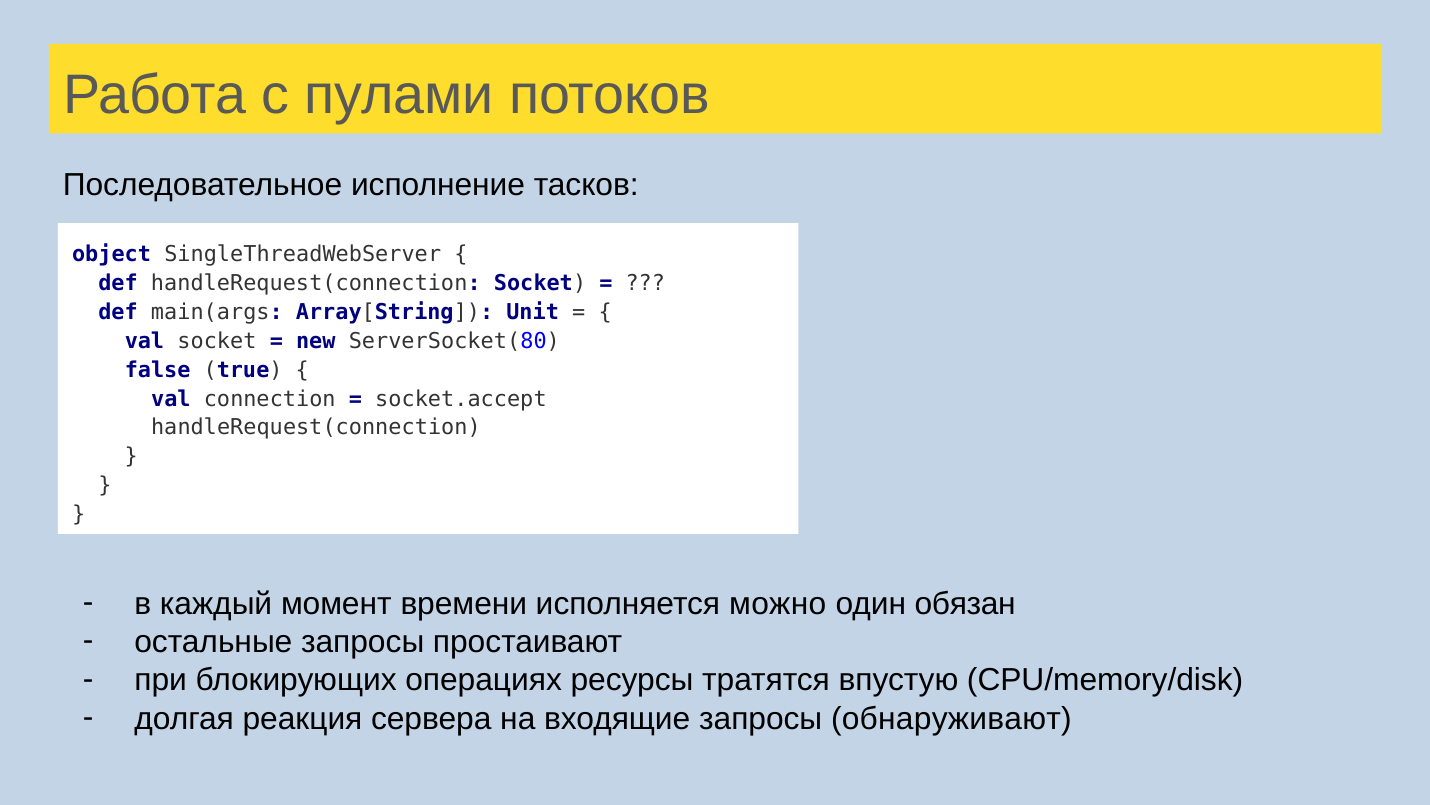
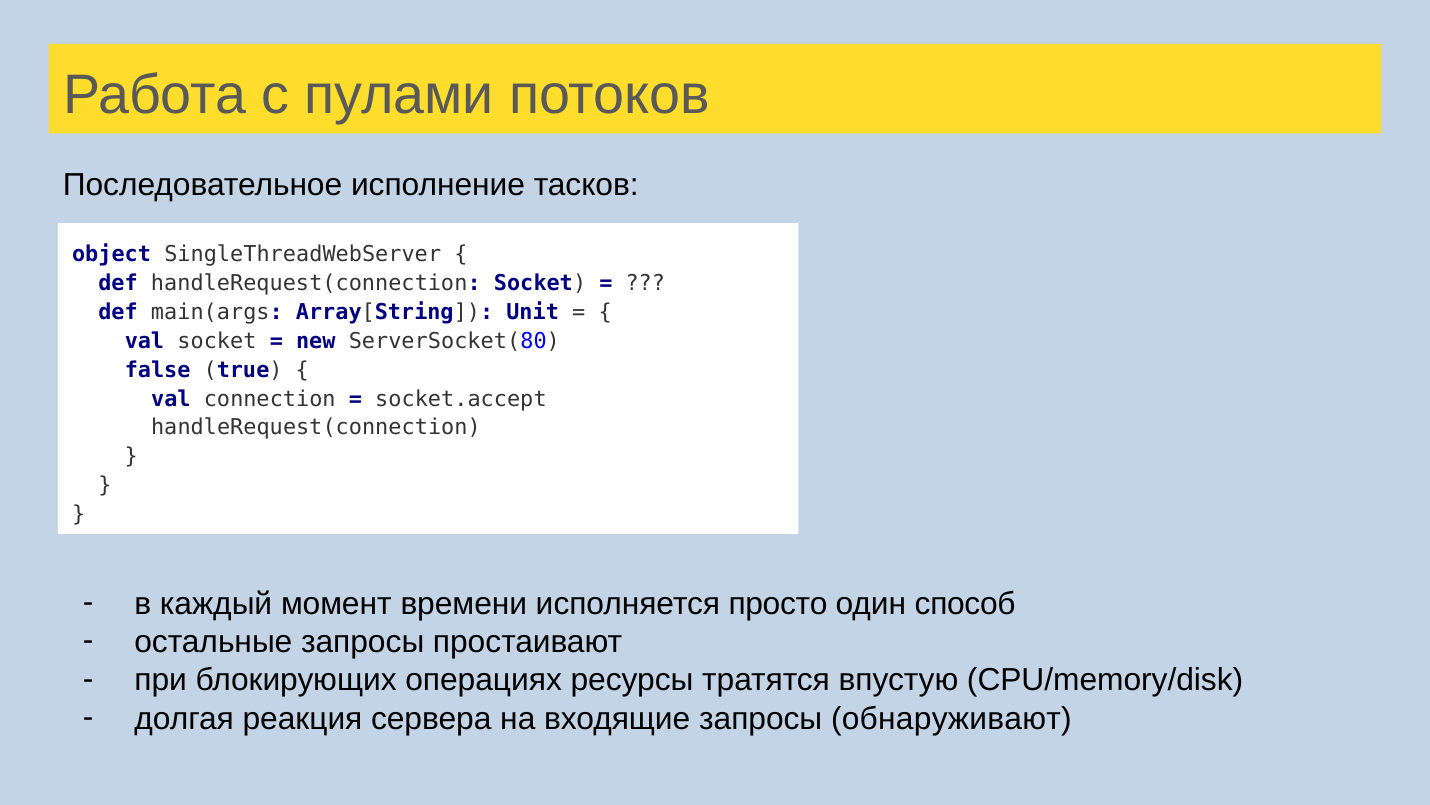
можно: можно -> просто (778, 604)
обязан: обязан -> способ (965, 604)
